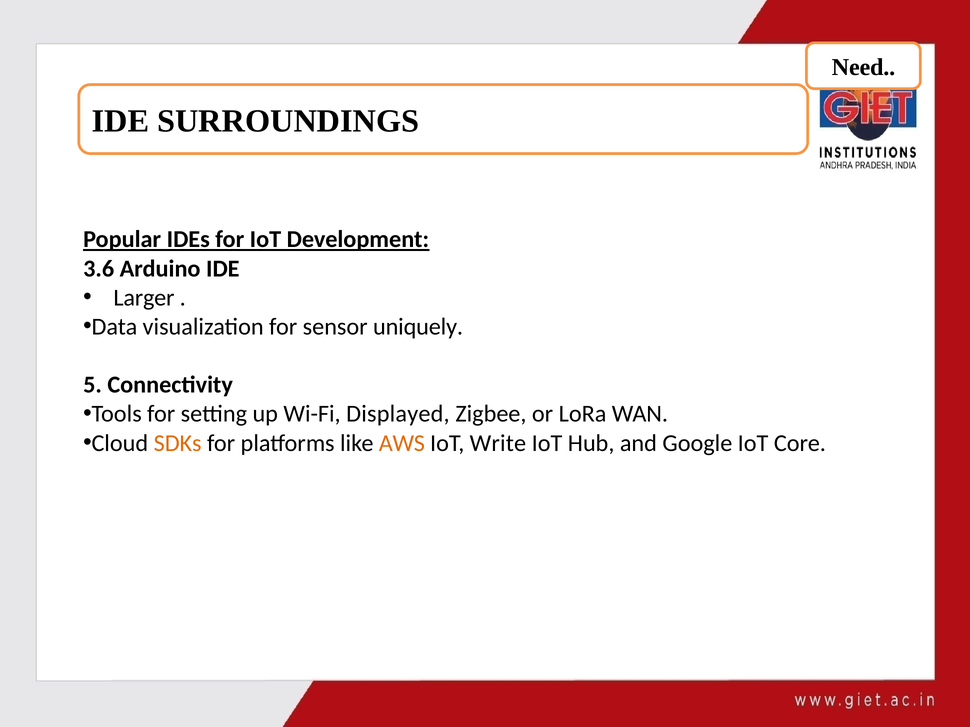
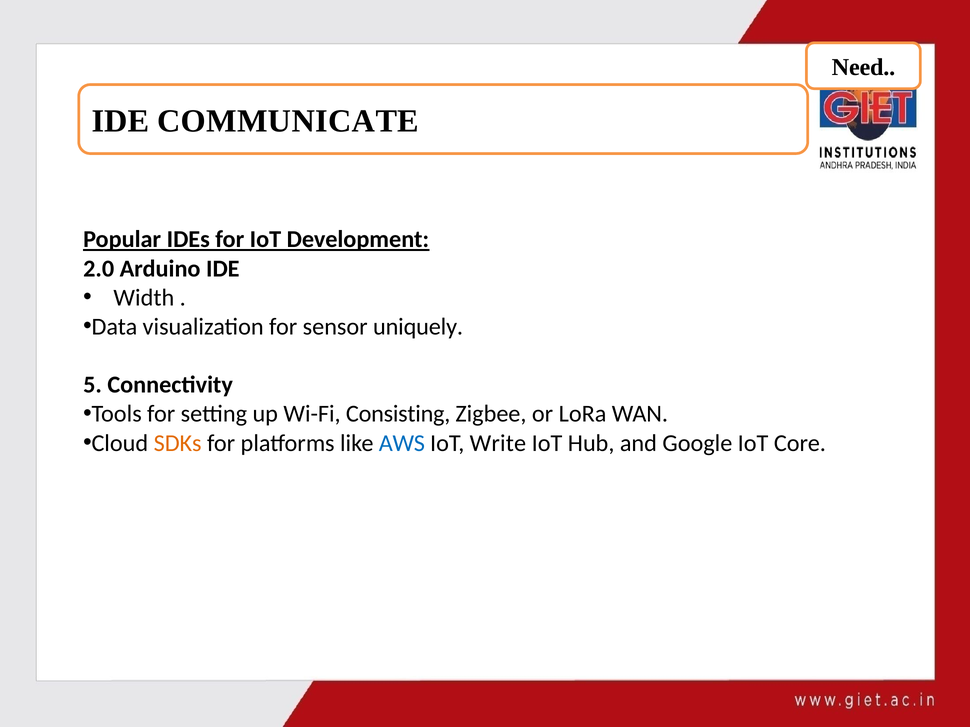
SURROUNDINGS: SURROUNDINGS -> COMMUNICATE (288, 121)
3.6: 3.6 -> 2.0 (99, 269)
Larger: Larger -> Width (144, 298)
Displayed: Displayed -> Consisting (398, 414)
AWS colour: orange -> blue (402, 443)
